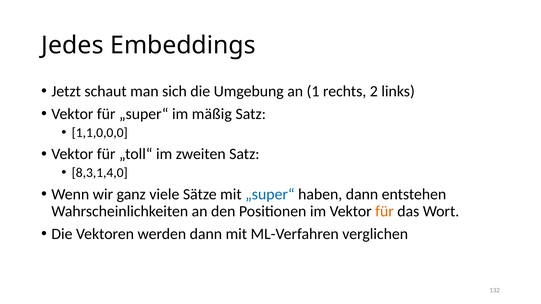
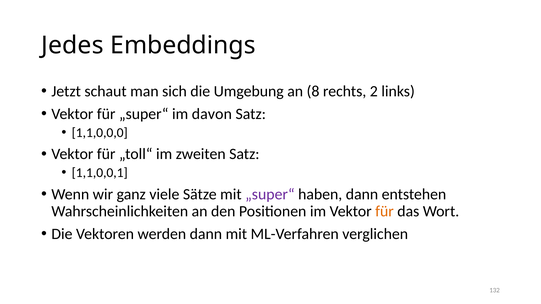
1: 1 -> 8 (313, 91)
mäßig: mäßig -> davon (212, 114)
8,3,1,4,0: 8,3,1,4,0 -> 1,1,0,0,1 (100, 173)
„super“ colour: blue -> purple (270, 194)
